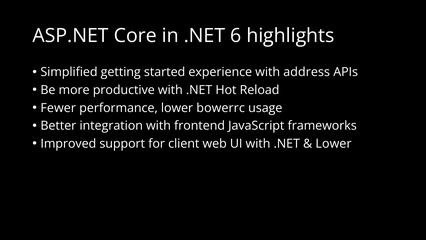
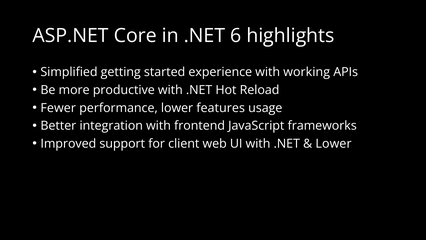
address: address -> working (307, 72)
bowerrc: bowerrc -> features (221, 108)
